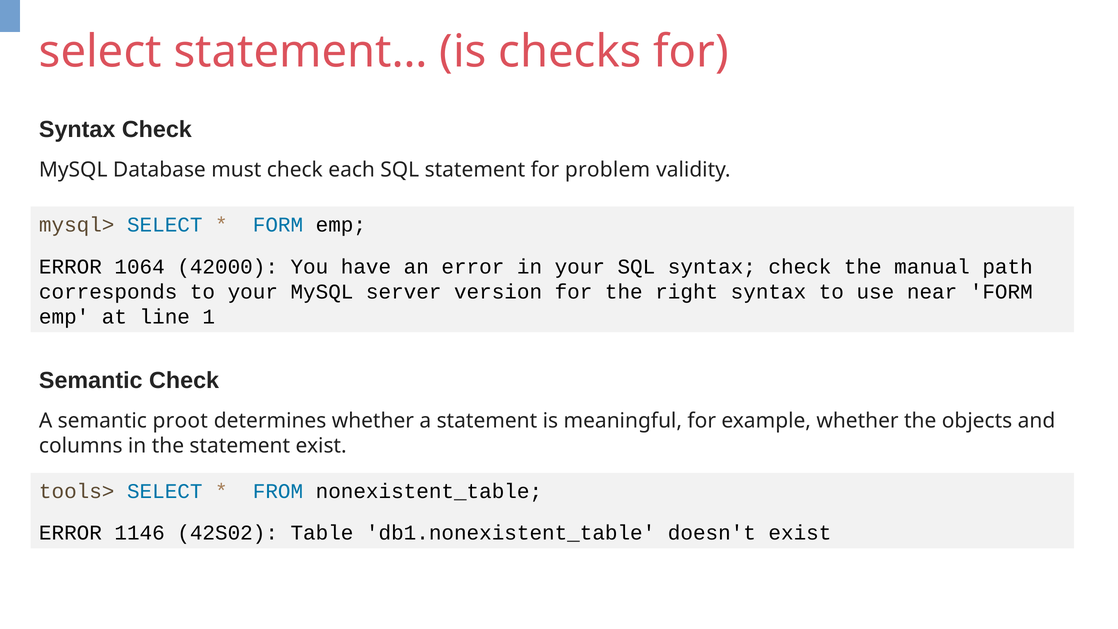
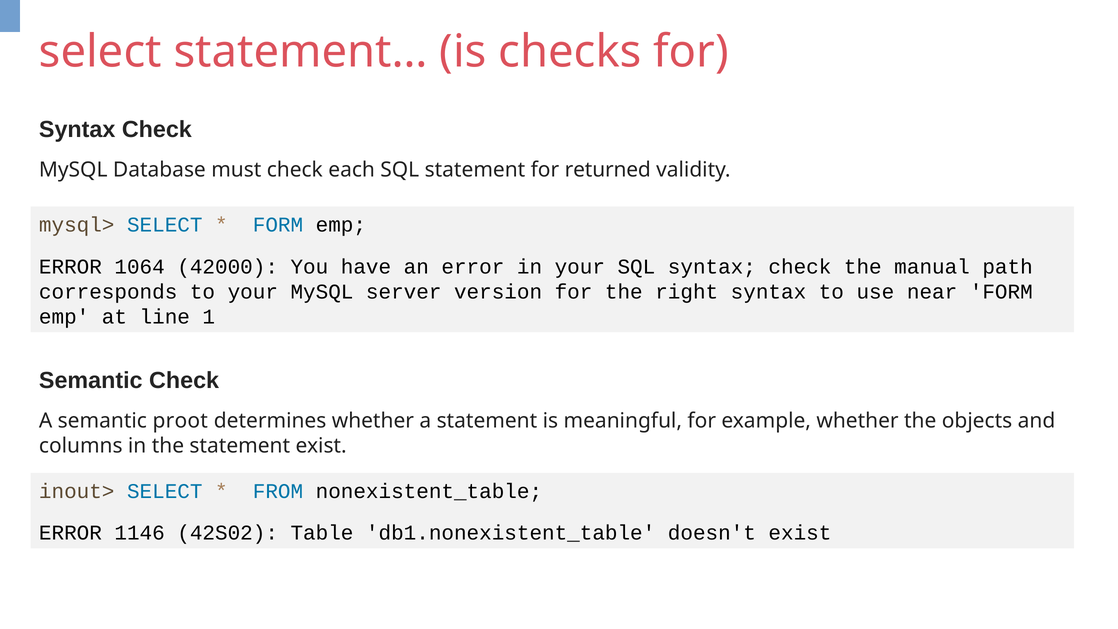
problem: problem -> returned (608, 170)
tools>: tools> -> inout> (77, 491)
